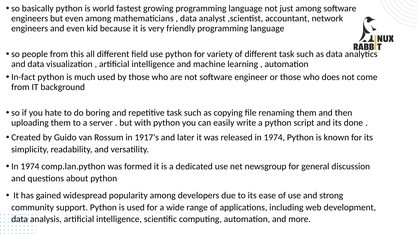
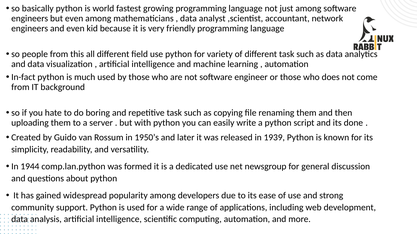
1917’s: 1917’s -> 1950’s (147, 138)
released in 1974: 1974 -> 1939 (274, 138)
1974: 1974 -> 1944 (30, 167)
